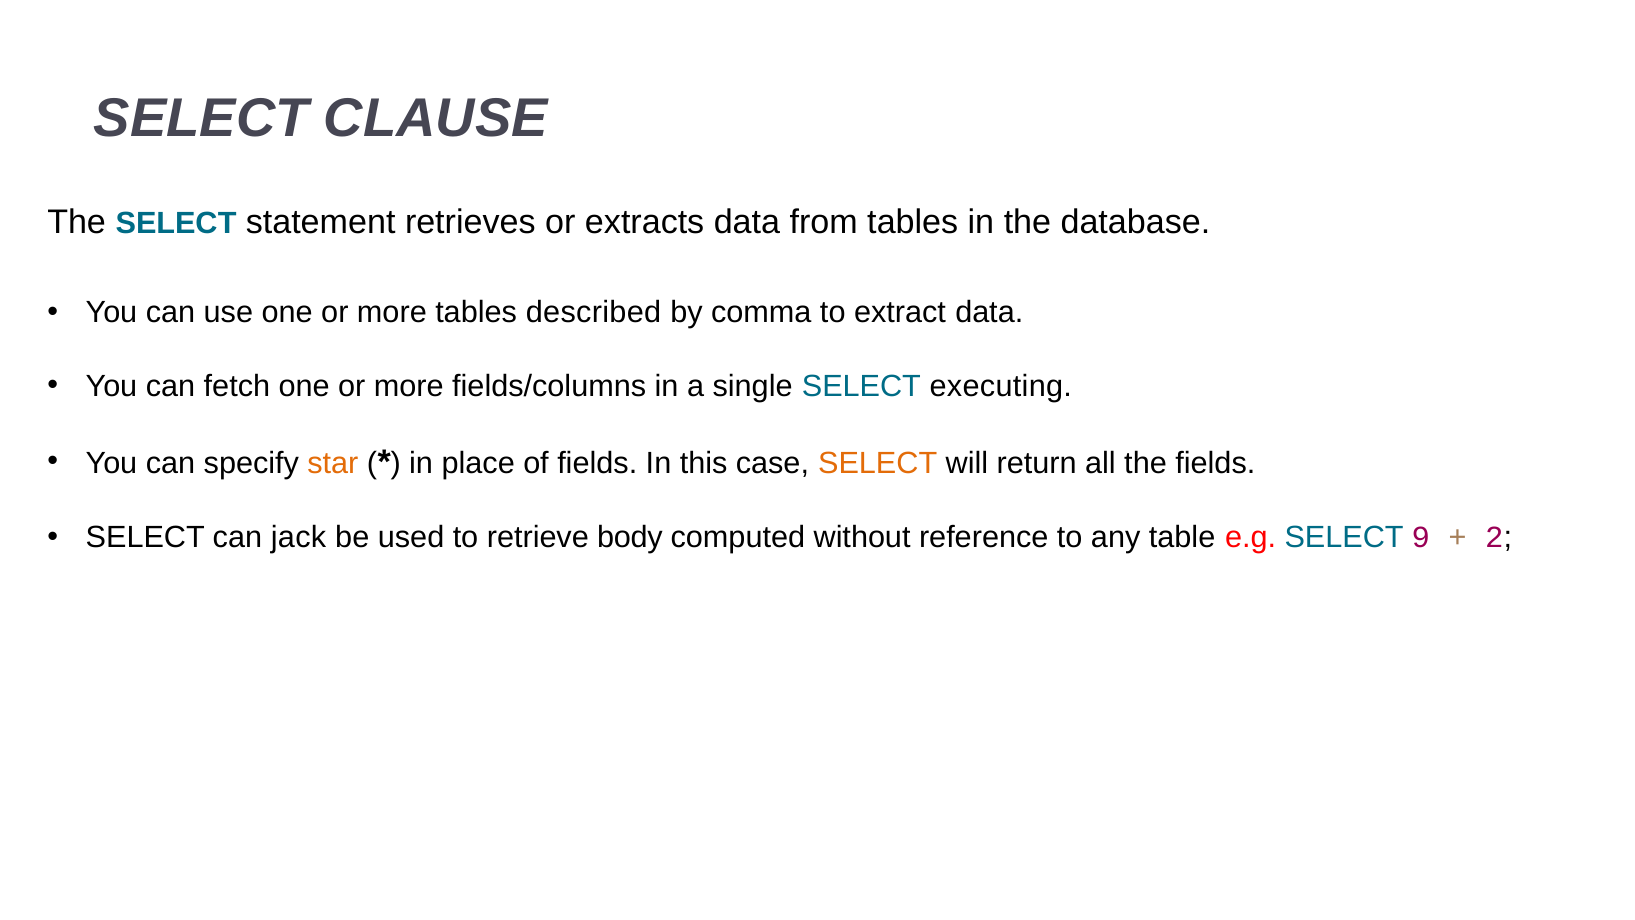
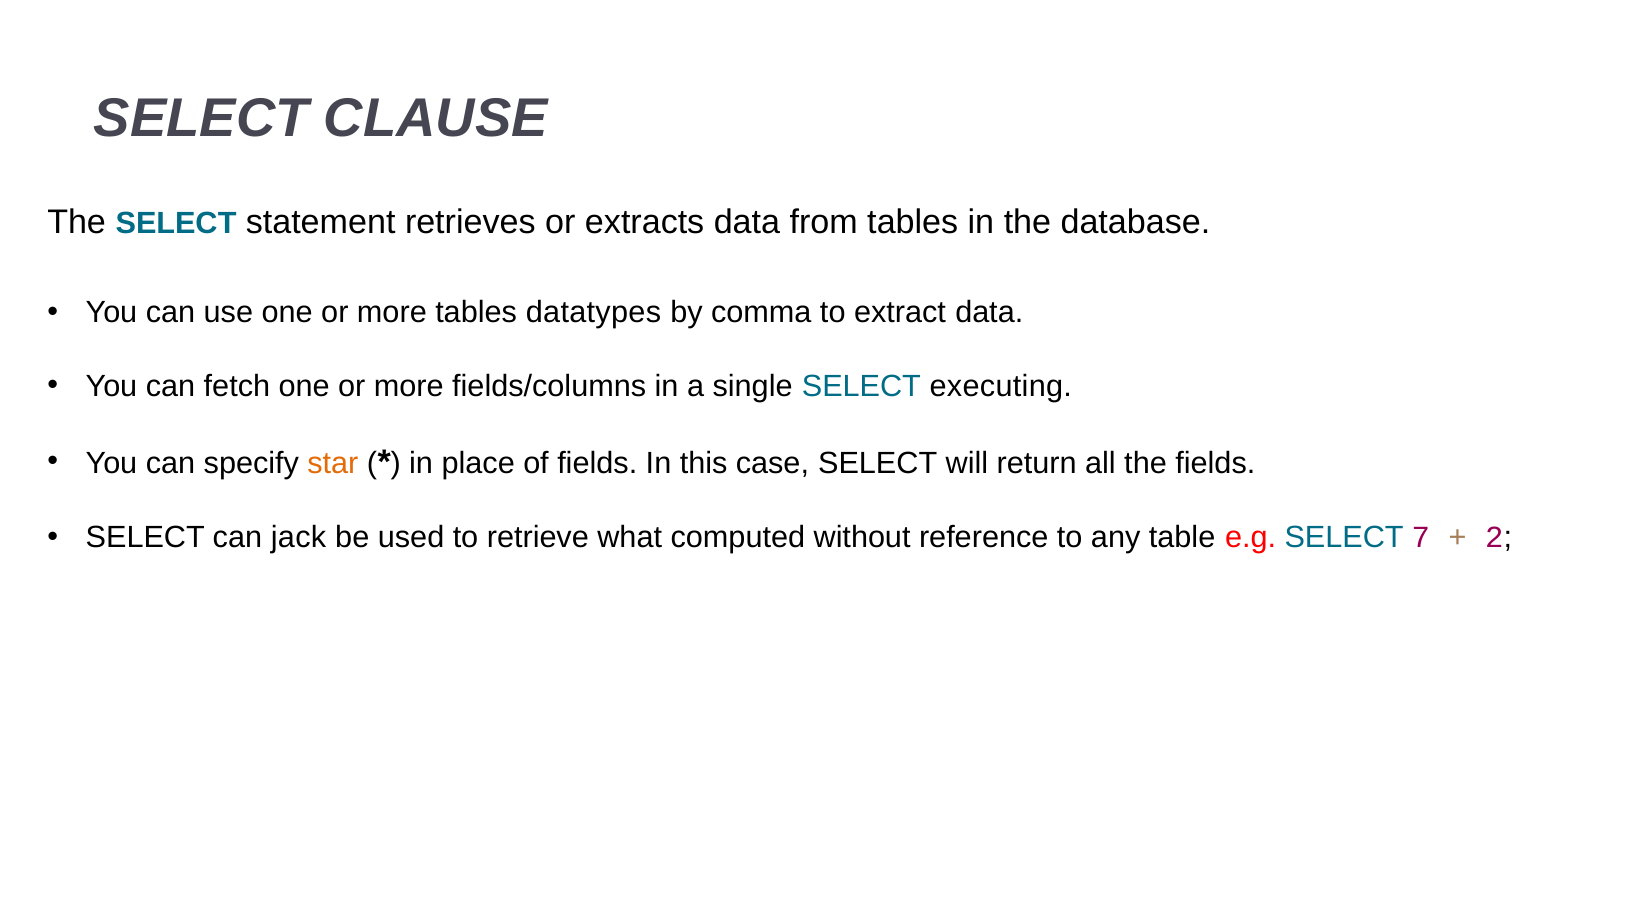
described: described -> datatypes (593, 313)
SELECT colour: orange -> black (878, 463)
body: body -> what (630, 537)
9: 9 -> 7 (1421, 537)
